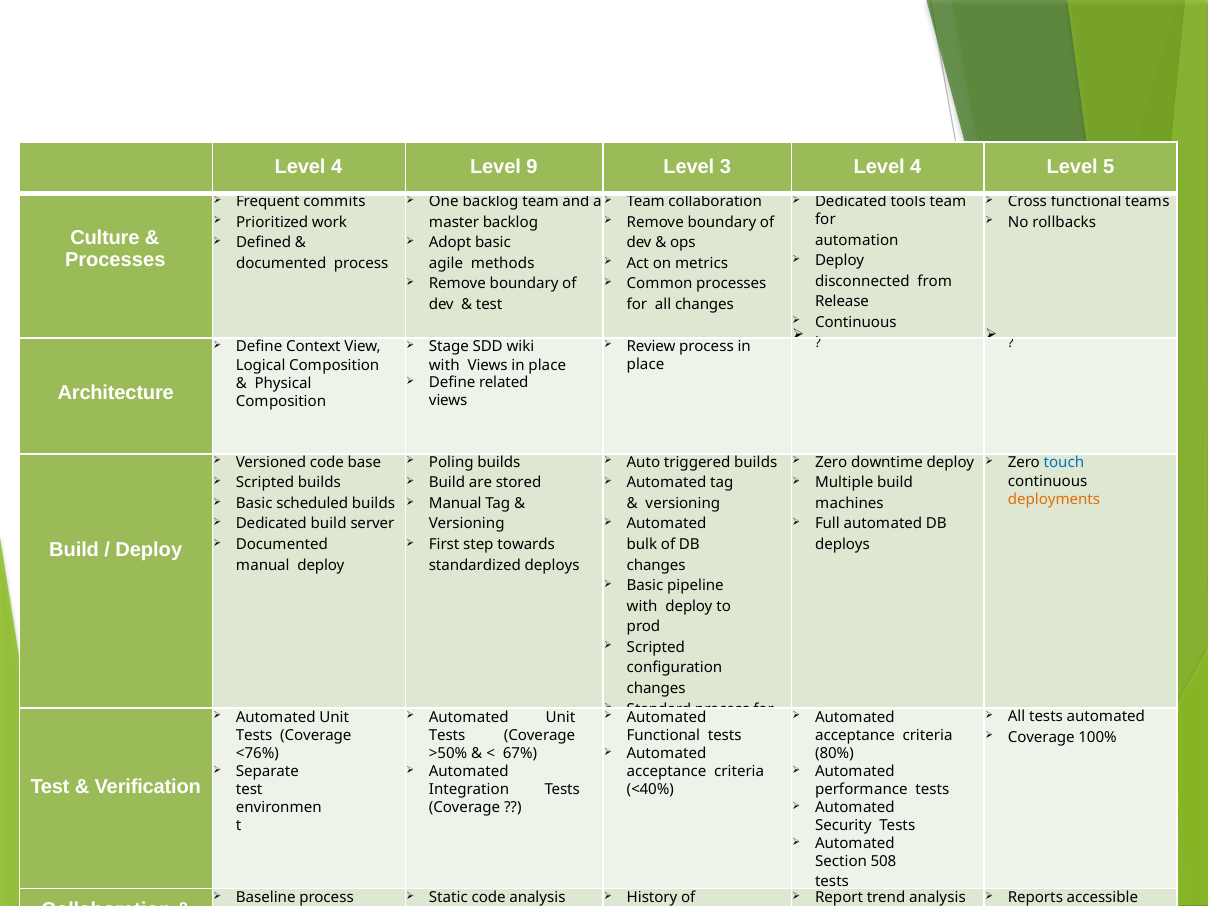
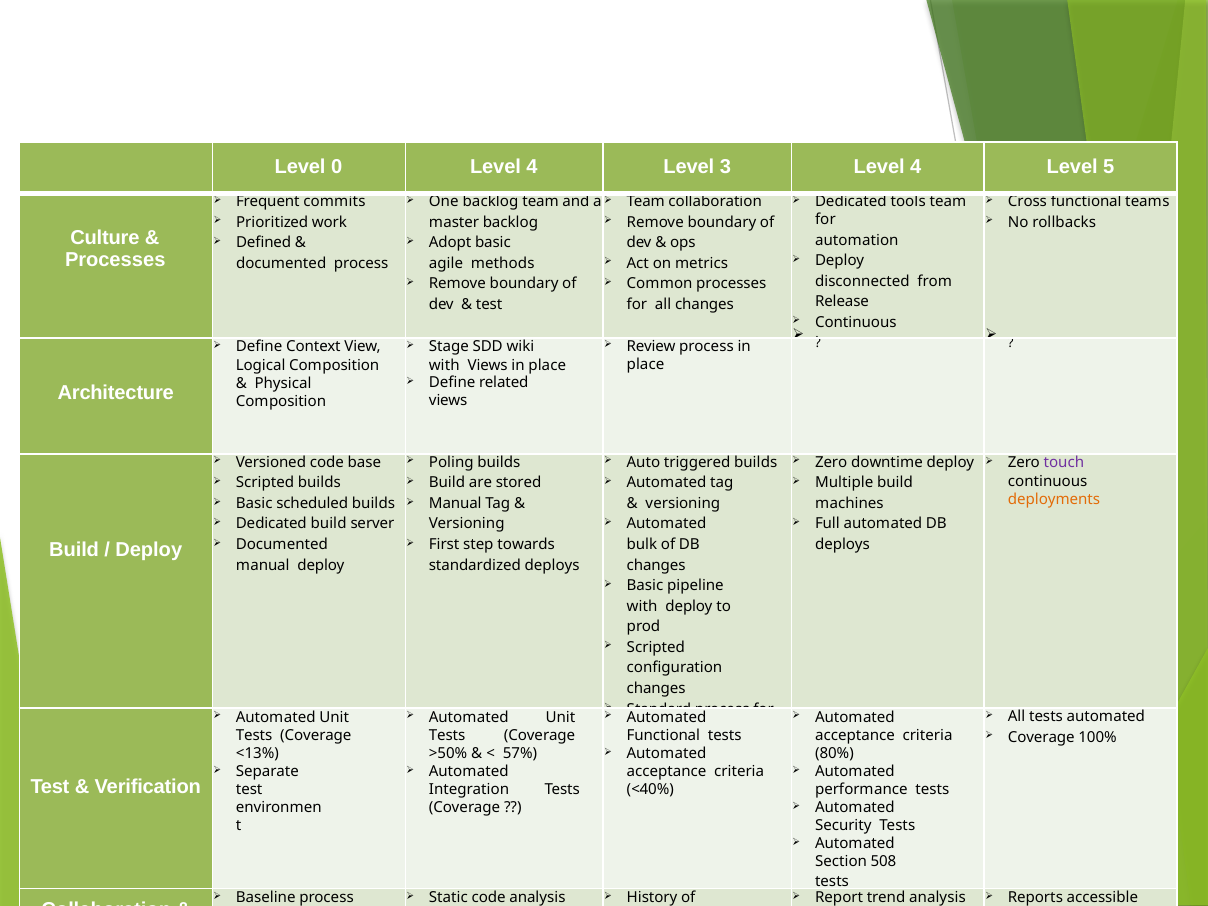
4: 4 -> 0 (337, 167)
9: 9 -> 4 (532, 167)
touch colour: blue -> purple (1064, 463)
<76%: <76% -> <13% (257, 753)
67%: 67% -> 57% (520, 753)
